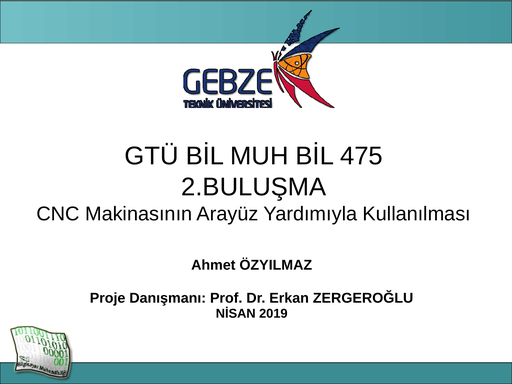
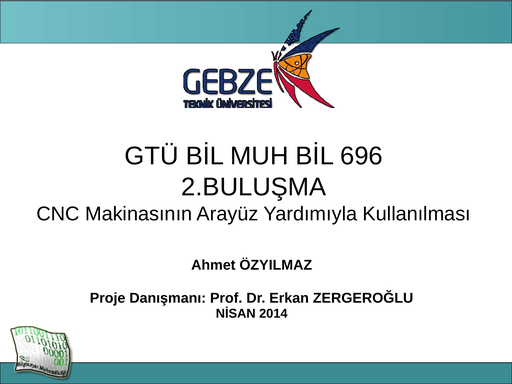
475: 475 -> 696 (362, 156)
2019: 2019 -> 2014 (273, 314)
